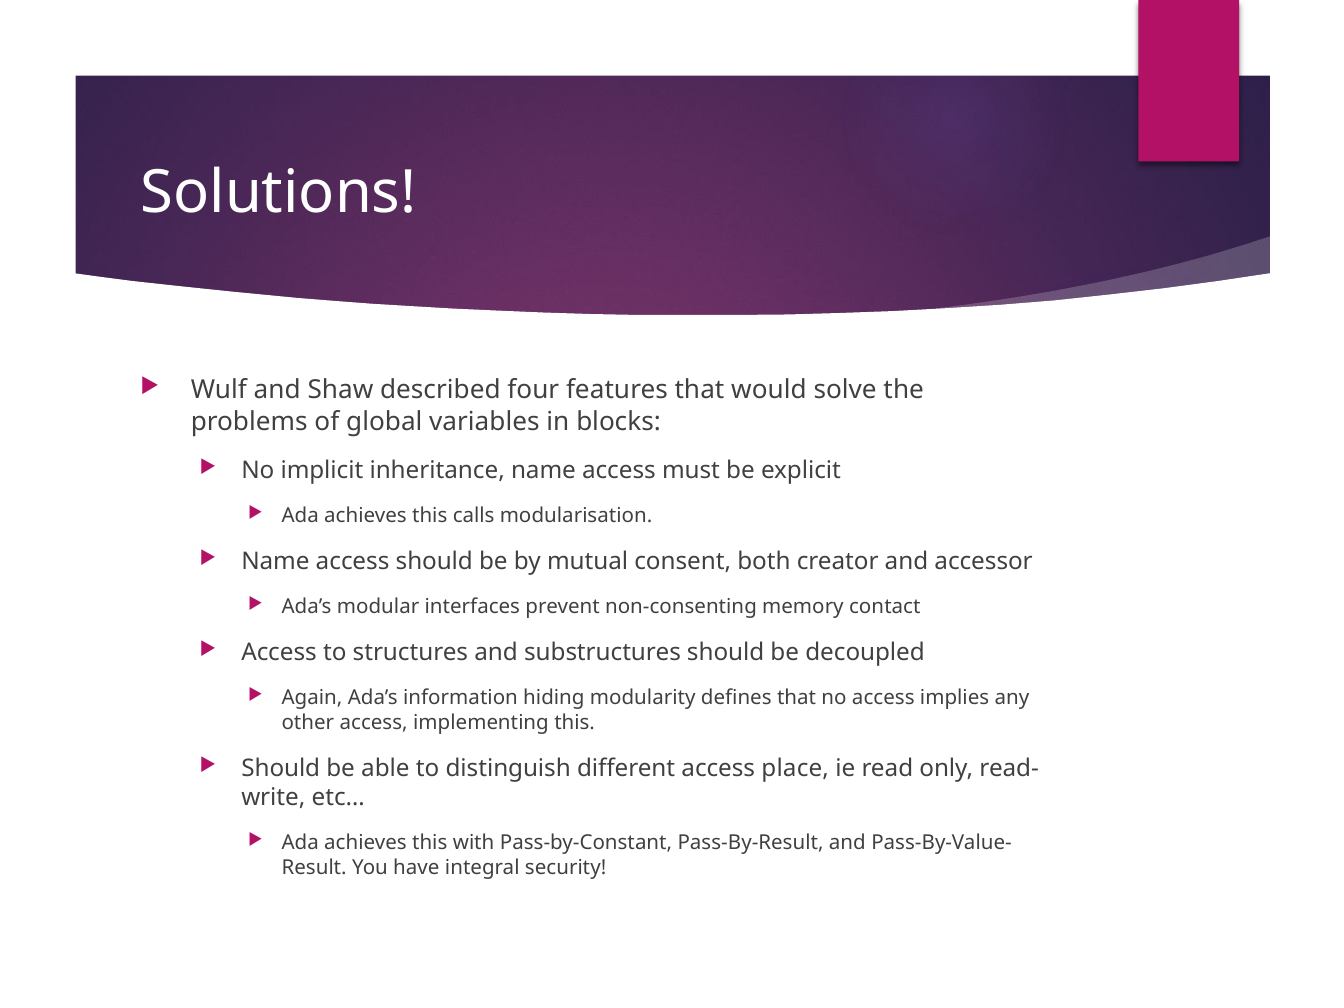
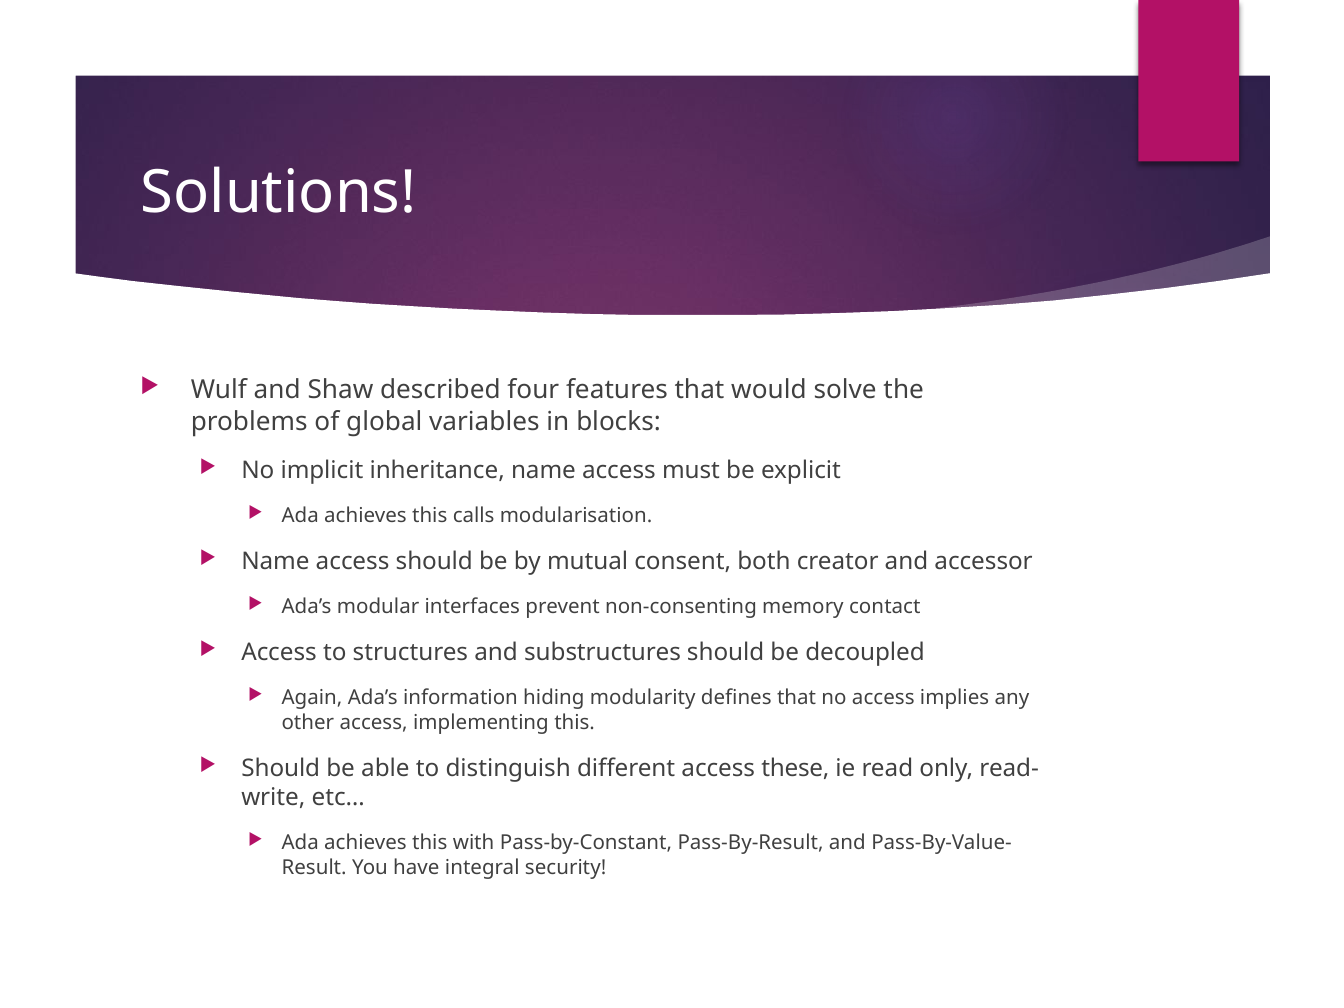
place: place -> these (795, 768)
